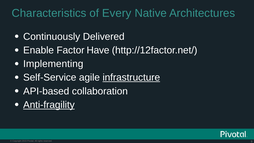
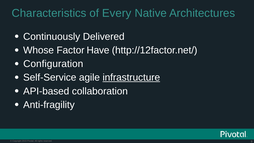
Enable: Enable -> Whose (39, 50)
Implementing: Implementing -> Configuration (53, 64)
Anti-fragility underline: present -> none (49, 105)
